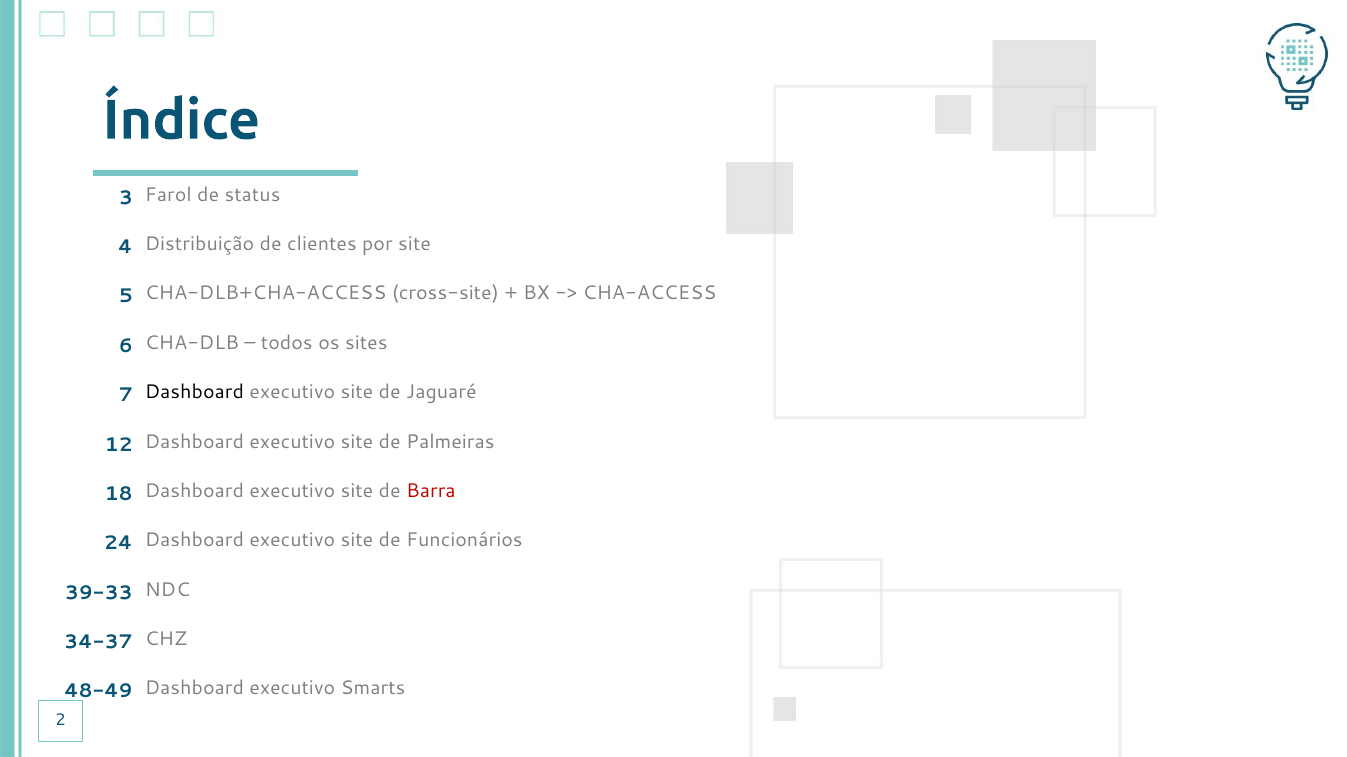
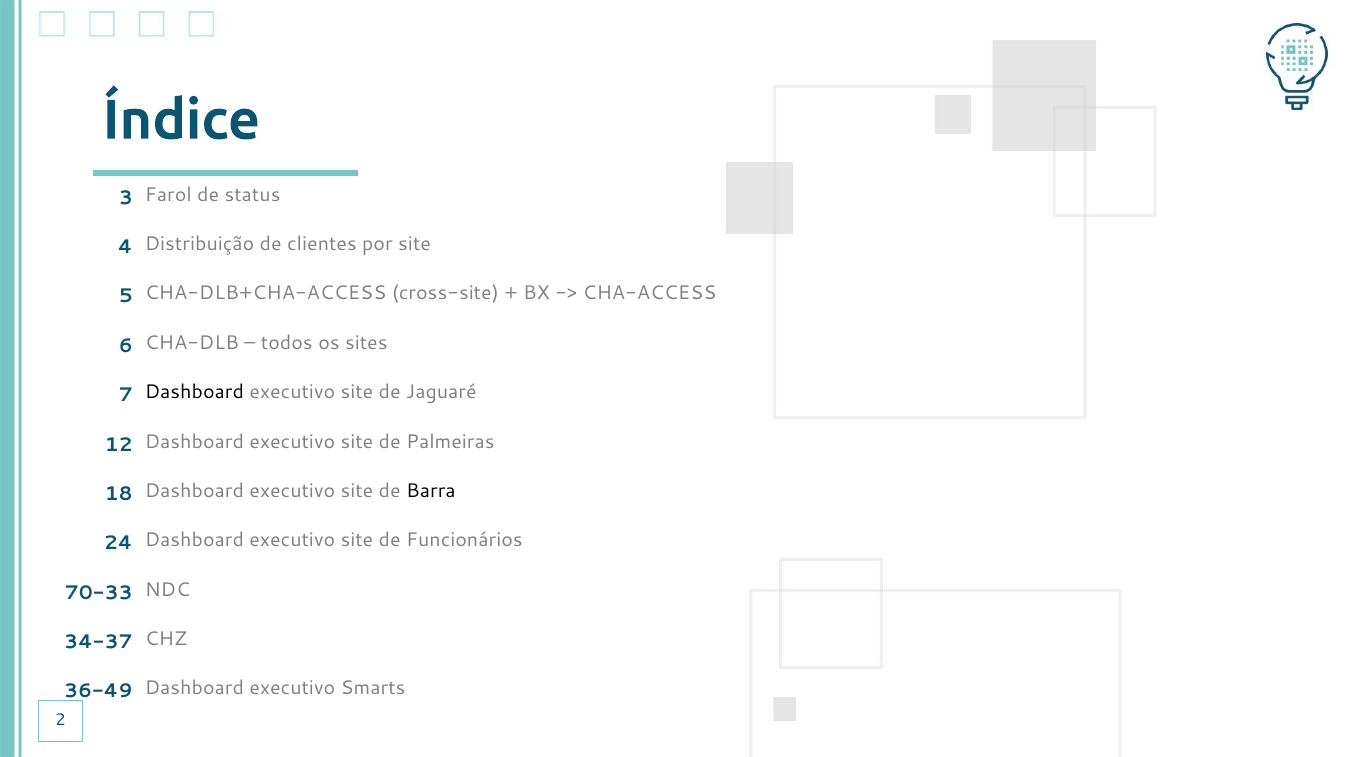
Barra colour: red -> black (431, 491)
39-33: 39-33 -> 70-33 (99, 593)
48-49: 48-49 -> 36-49 (98, 692)
